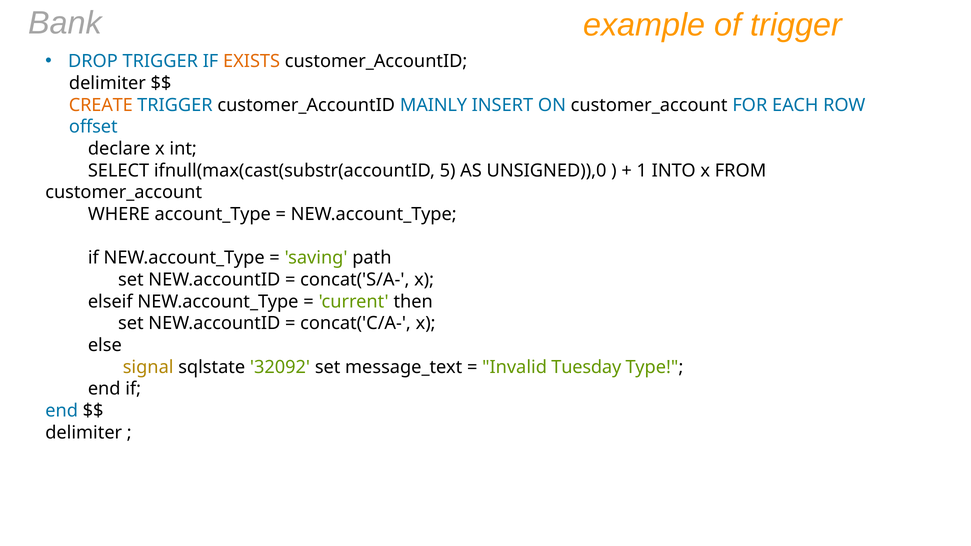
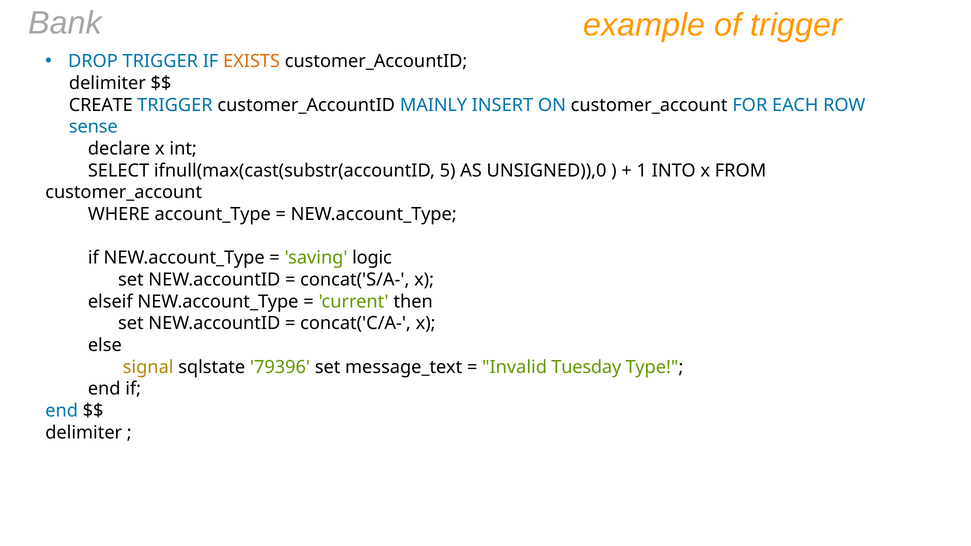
CREATE colour: orange -> black (101, 105)
offset: offset -> sense (93, 127)
path: path -> logic (372, 258)
32092: 32092 -> 79396 (280, 367)
